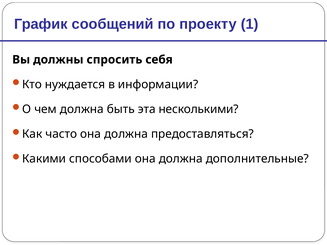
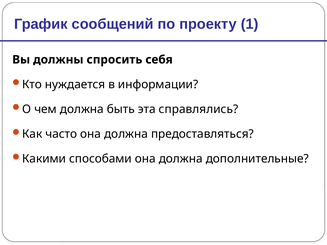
несколькими: несколькими -> справлялись (198, 109)
